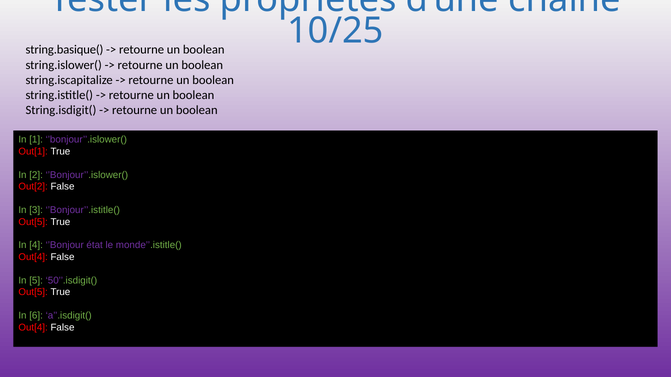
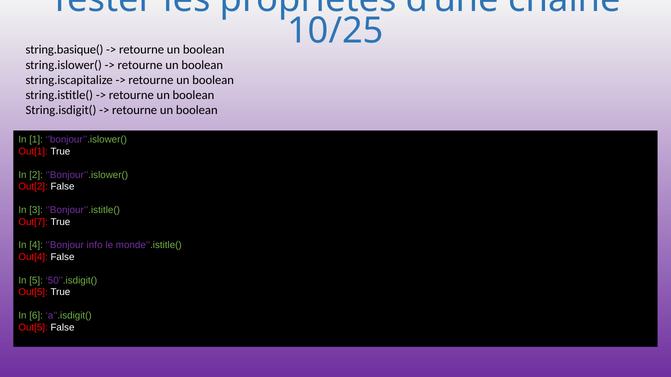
Out[5: Out[5 -> Out[7 (33, 222)
état: état -> info (95, 246)
Out[4: Out[4 -> Out[5 (33, 328)
